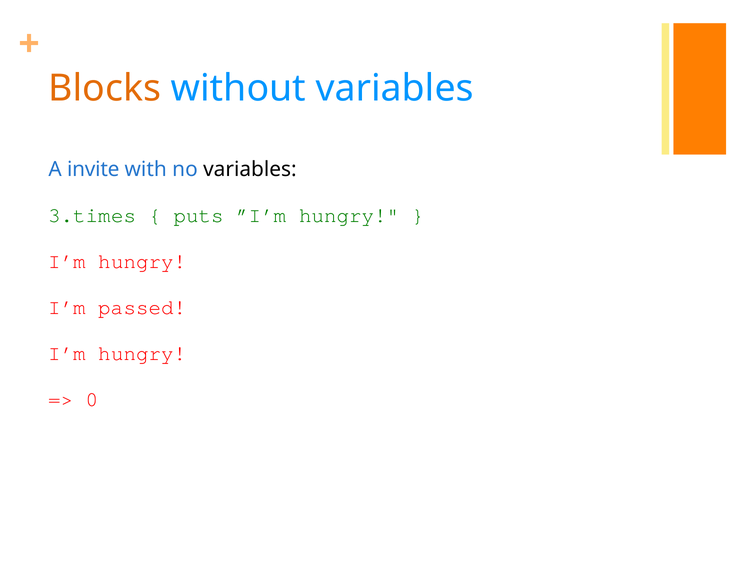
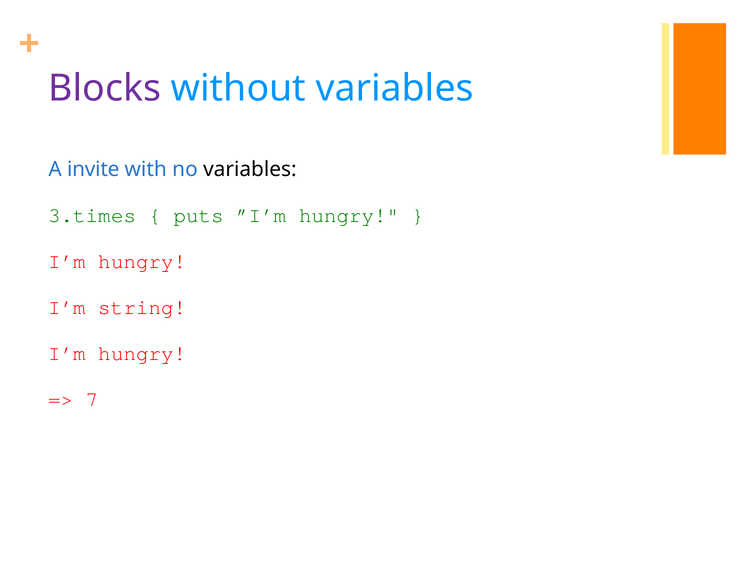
Blocks colour: orange -> purple (105, 88)
passed: passed -> string (142, 307)
0: 0 -> 7 (92, 399)
